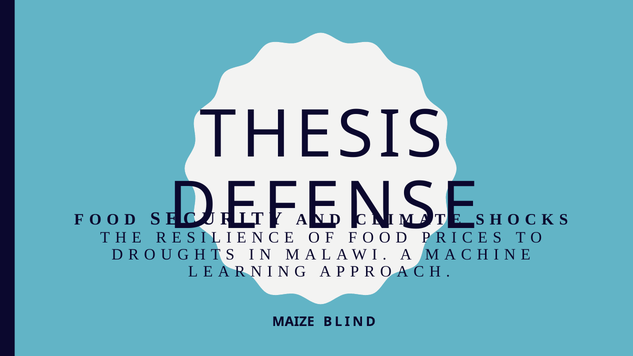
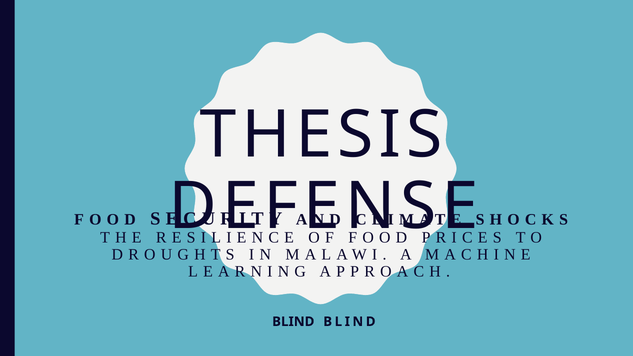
MAIZE: MAIZE -> BLIND (293, 322)
